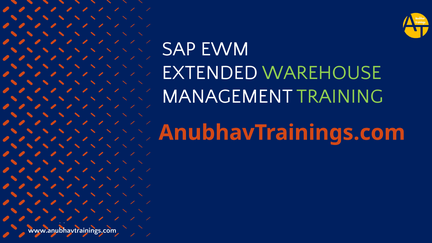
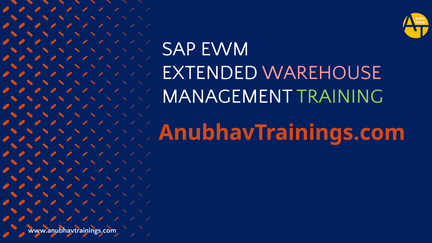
WAREHOUSE colour: light green -> pink (322, 73)
